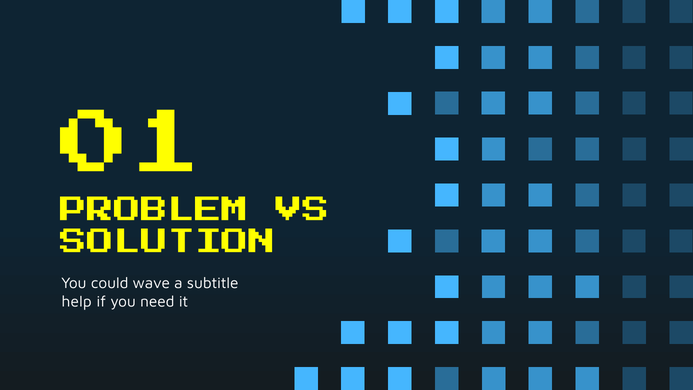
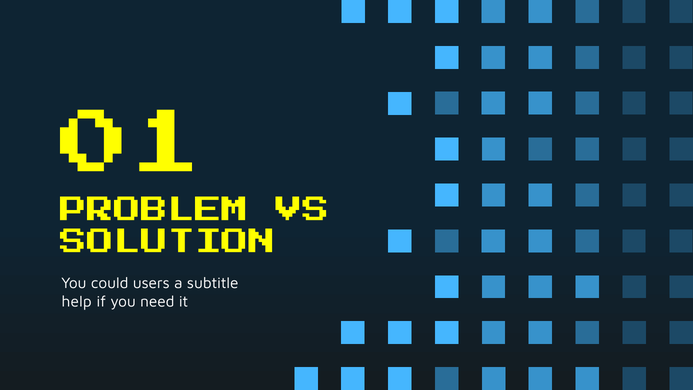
wave: wave -> users (151, 283)
